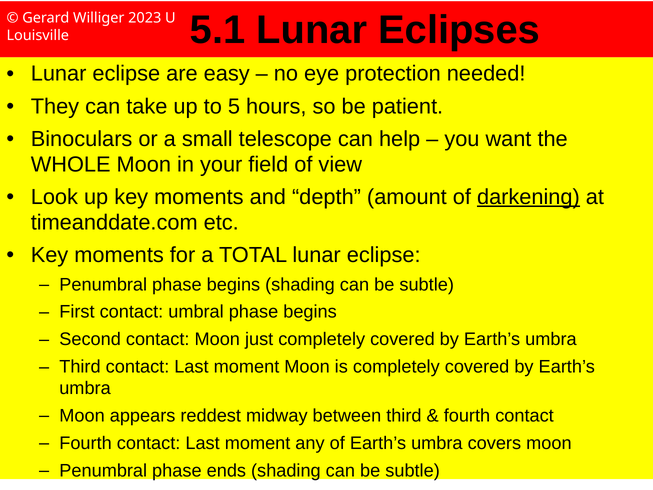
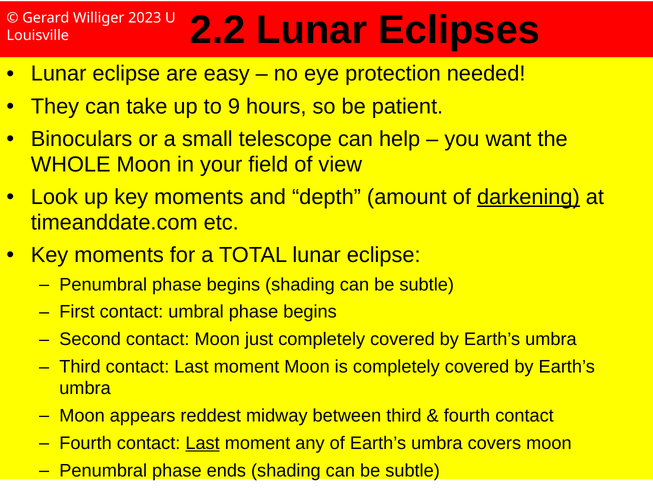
5.1: 5.1 -> 2.2 (218, 30)
5: 5 -> 9 (234, 106)
Last underline: none -> present (203, 443)
